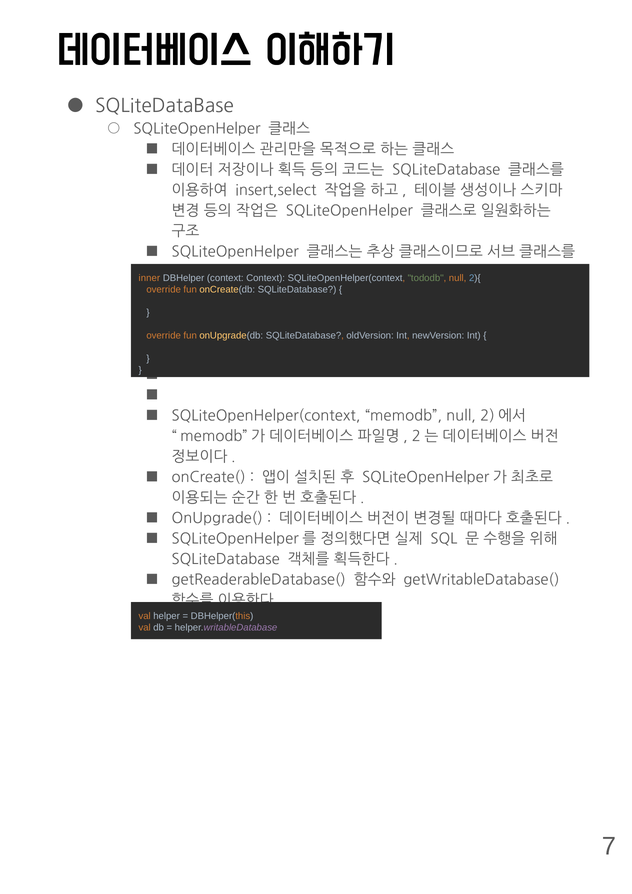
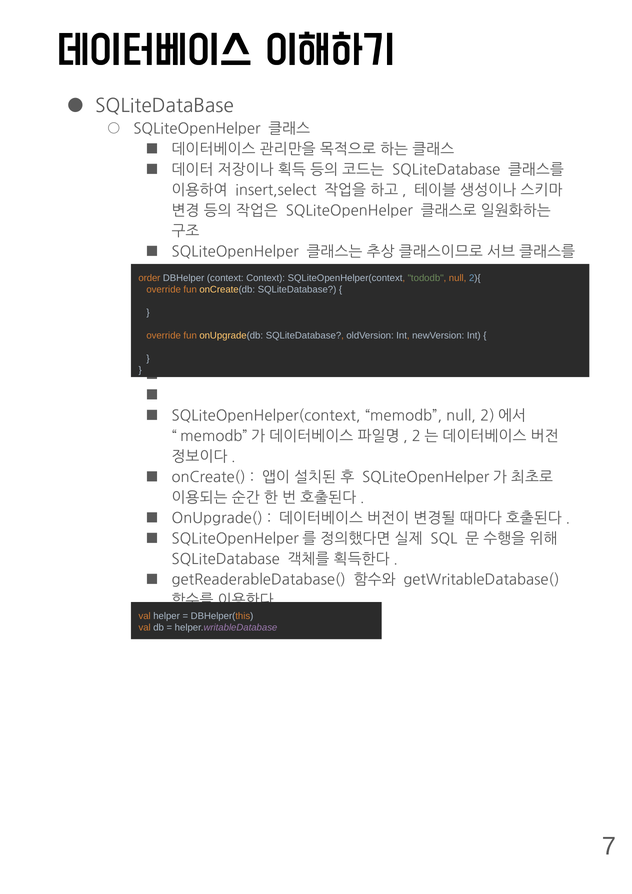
inner: inner -> order (149, 278)
